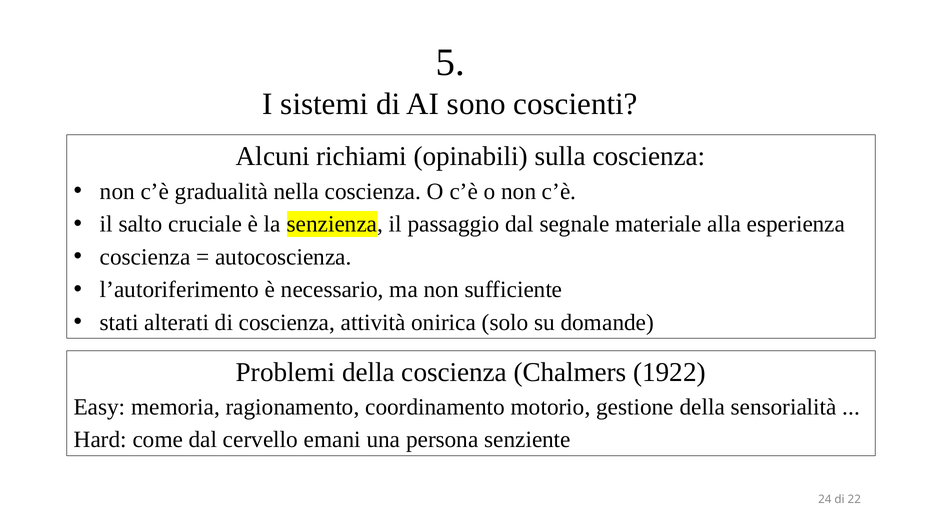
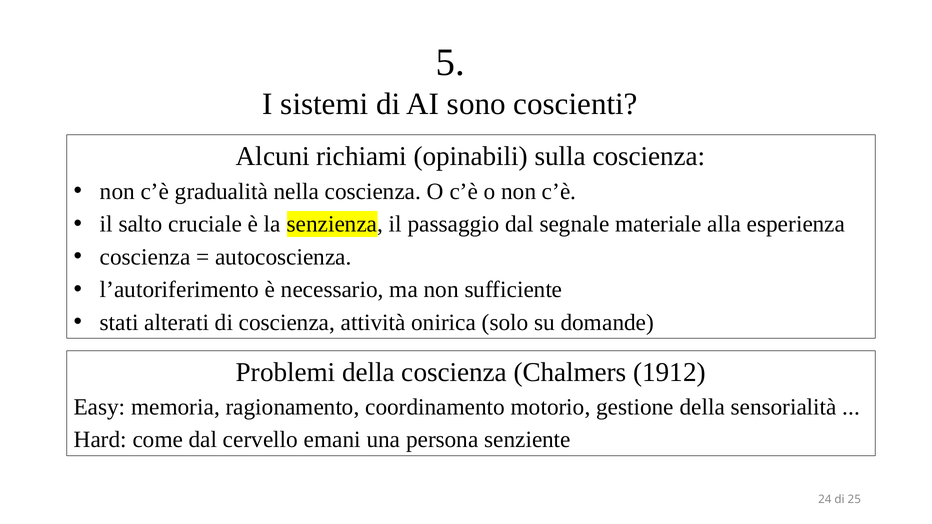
1922: 1922 -> 1912 (669, 372)
22: 22 -> 25 (854, 500)
